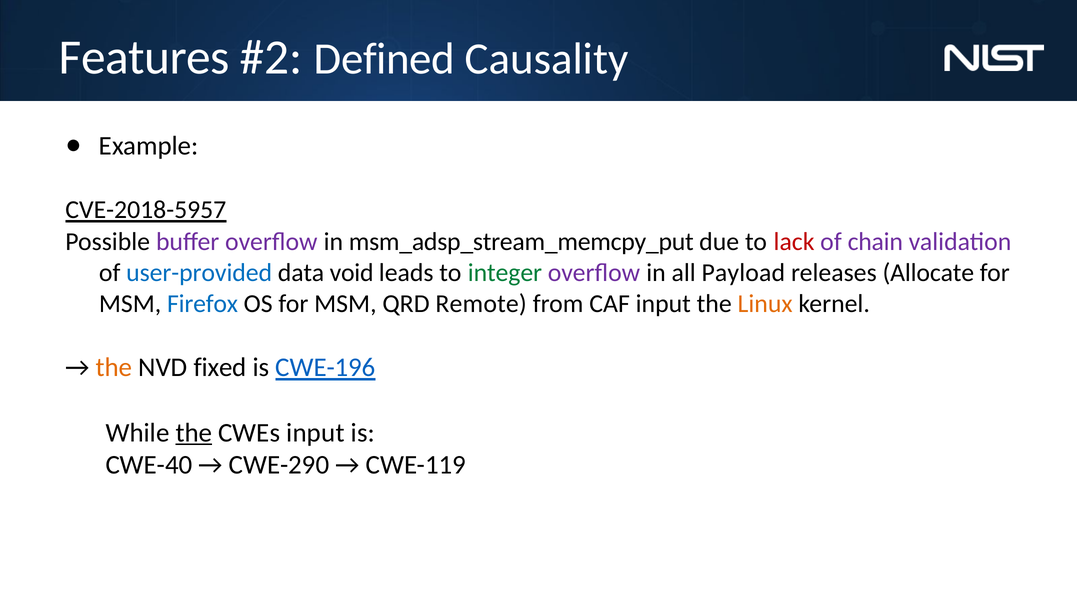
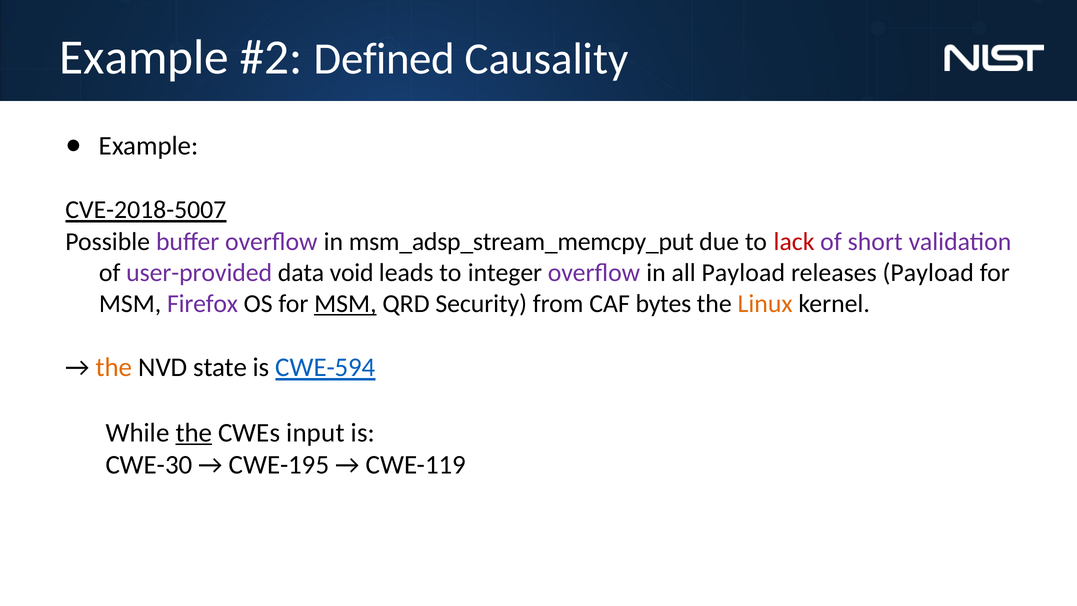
Features: Features -> Example (144, 57)
CVE-2018-5957: CVE-2018-5957 -> CVE-2018-5007 (146, 210)
chain: chain -> short (875, 242)
user-provided colour: blue -> purple (199, 272)
integer colour: green -> black (505, 272)
releases Allocate: Allocate -> Payload (928, 272)
Firefox colour: blue -> purple (203, 303)
MSM underline: none -> present (345, 303)
Remote: Remote -> Security (481, 303)
CAF input: input -> bytes (663, 303)
fixed: fixed -> state (220, 367)
CWE-196: CWE-196 -> CWE-594 (325, 367)
CWE-40: CWE-40 -> CWE-30 (149, 465)
CWE-290: CWE-290 -> CWE-195 (279, 465)
